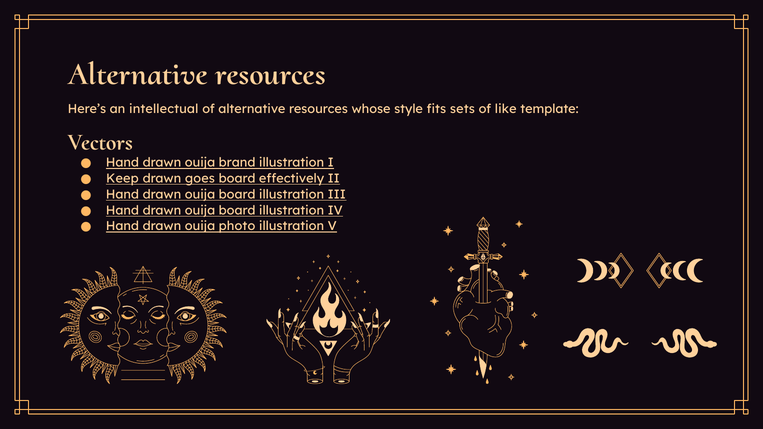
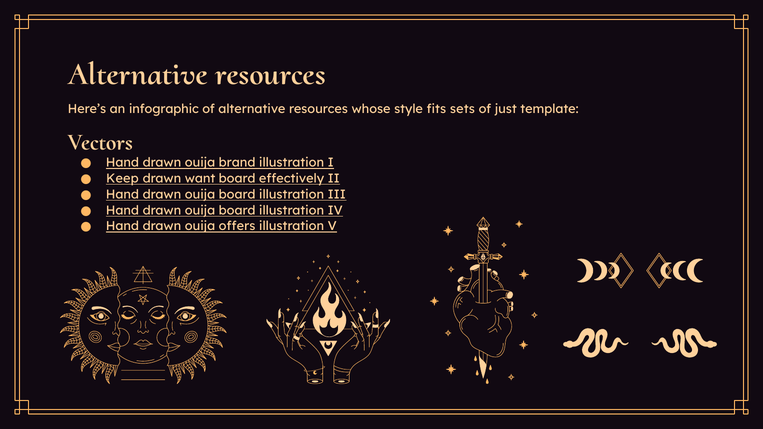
intellectual: intellectual -> infographic (164, 109)
like: like -> just (506, 109)
goes: goes -> want (200, 179)
photo: photo -> offers (237, 226)
